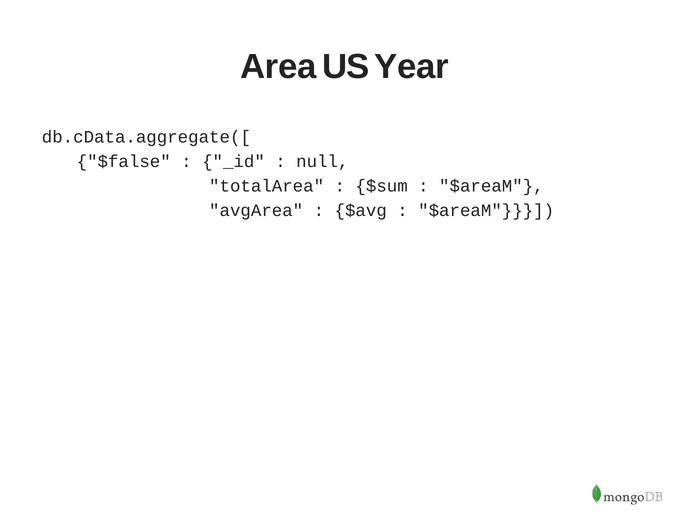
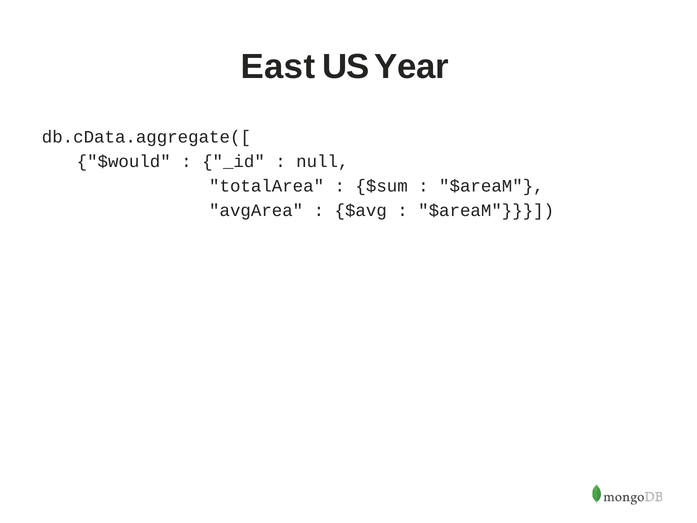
Area: Area -> East (278, 67)
$false: $false -> $would (124, 162)
